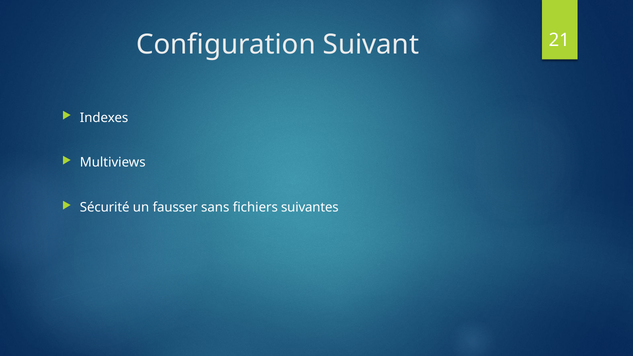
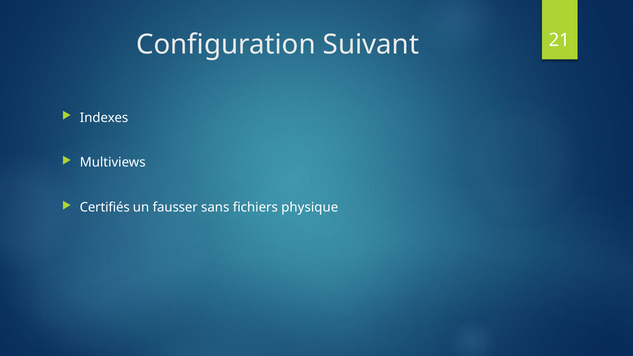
Sécurité: Sécurité -> Certifiés (105, 208)
suivantes: suivantes -> physique (310, 208)
